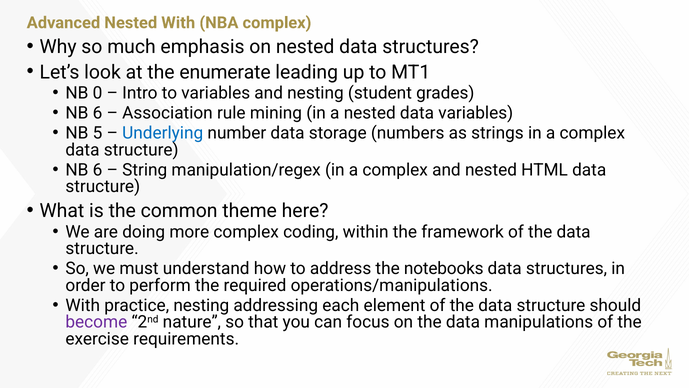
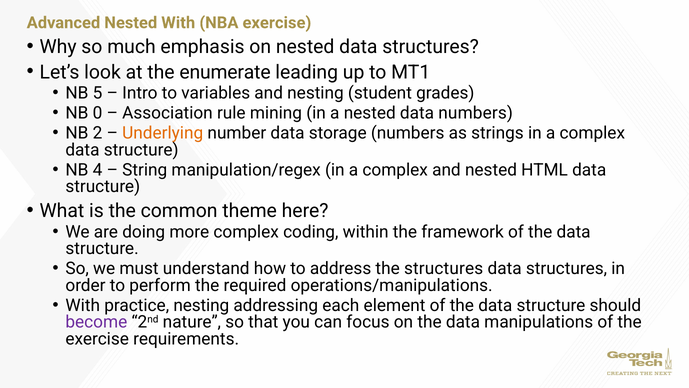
NBA complex: complex -> exercise (277, 23)
0: 0 -> 5 (98, 93)
6: 6 -> 0 (98, 113)
data variables: variables -> numbers (476, 113)
5: 5 -> 2 (98, 133)
Underlying colour: blue -> orange (163, 133)
6: 6 -> 4 (98, 170)
the notebooks: notebooks -> structures (444, 268)
